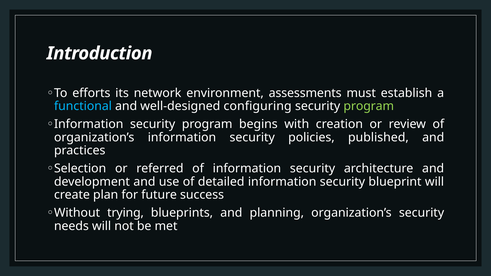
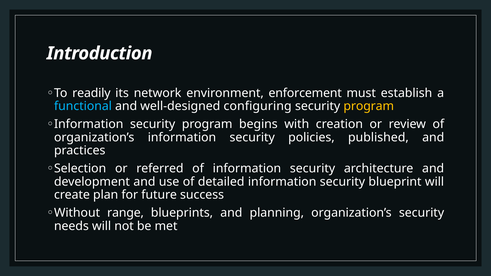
efforts: efforts -> readily (91, 93)
assessments: assessments -> enforcement (305, 93)
program colour: light green -> yellow (369, 106)
trying: trying -> range (126, 213)
